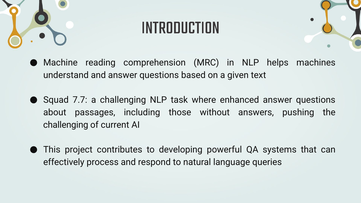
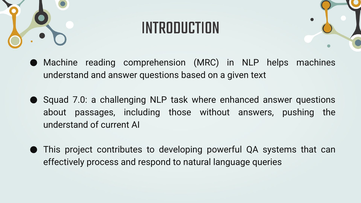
7.7: 7.7 -> 7.0 (80, 100)
challenging: challenging -> understand (66, 125)
